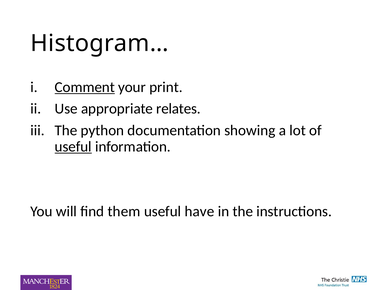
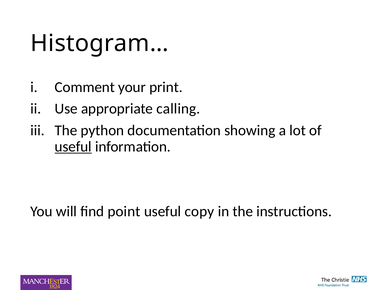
Comment underline: present -> none (85, 87)
relates: relates -> calling (178, 109)
them: them -> point (124, 212)
have: have -> copy (199, 212)
